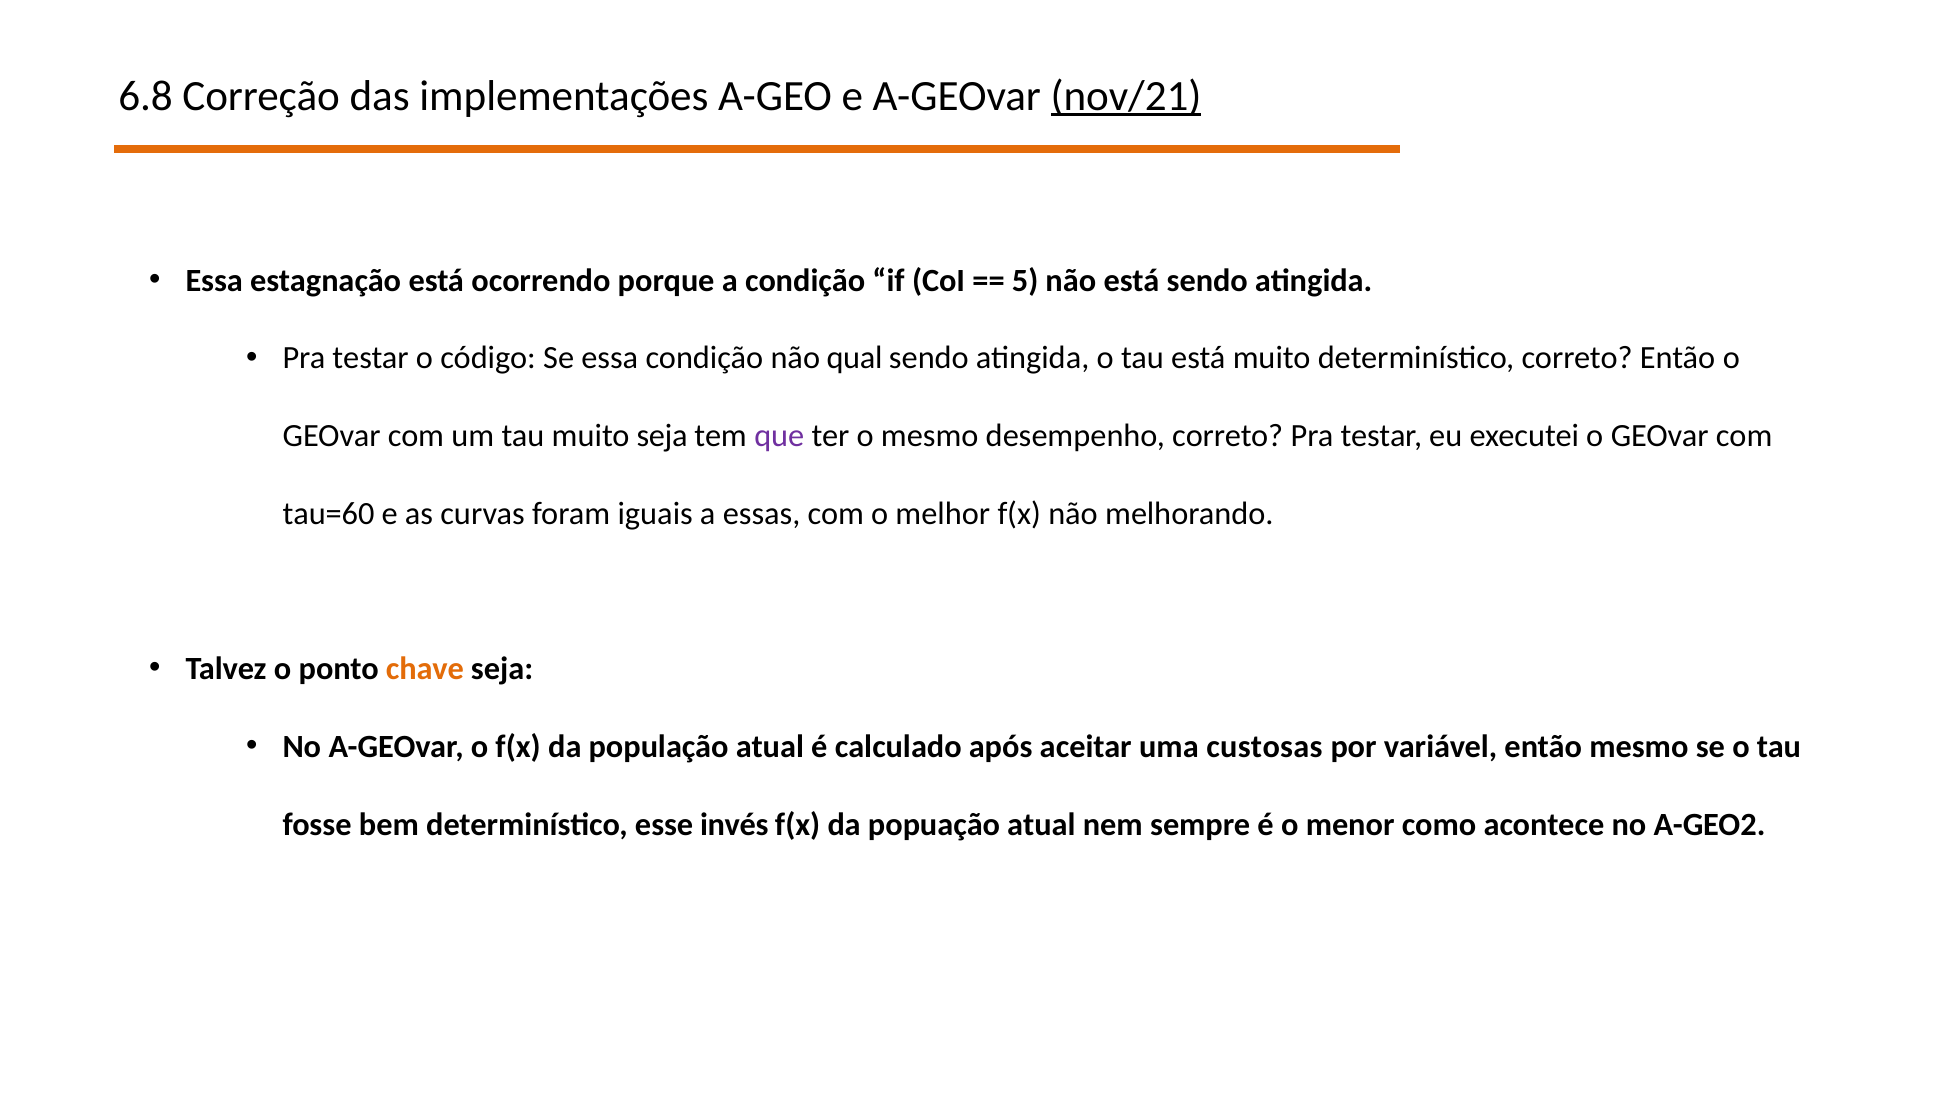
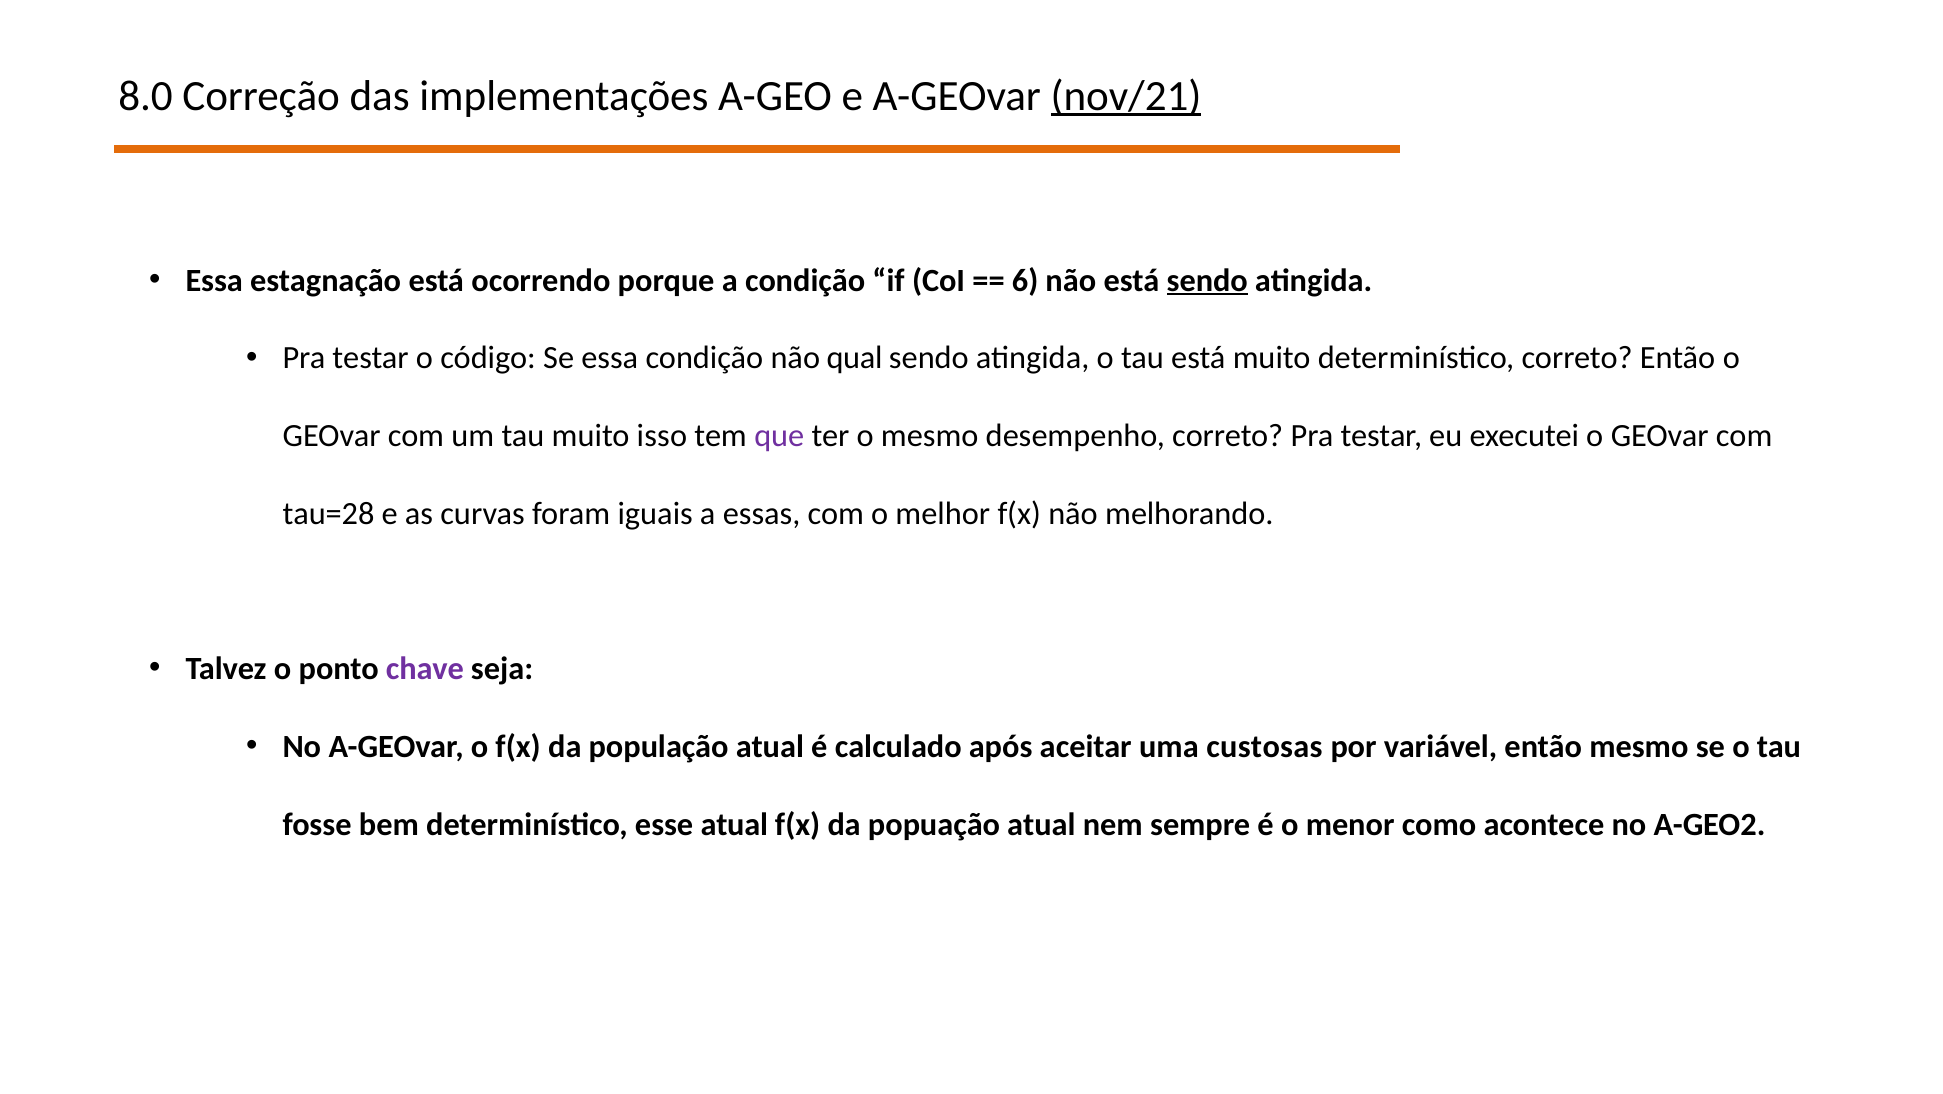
6.8: 6.8 -> 8.0 (145, 96)
5: 5 -> 6 (1025, 280)
sendo underline: none -> present (1207, 280)
muito seja: seja -> isso (662, 436)
tau=60: tau=60 -> tau=28 (329, 514)
chave colour: orange -> purple (425, 669)
esse invés: invés -> atual (734, 824)
